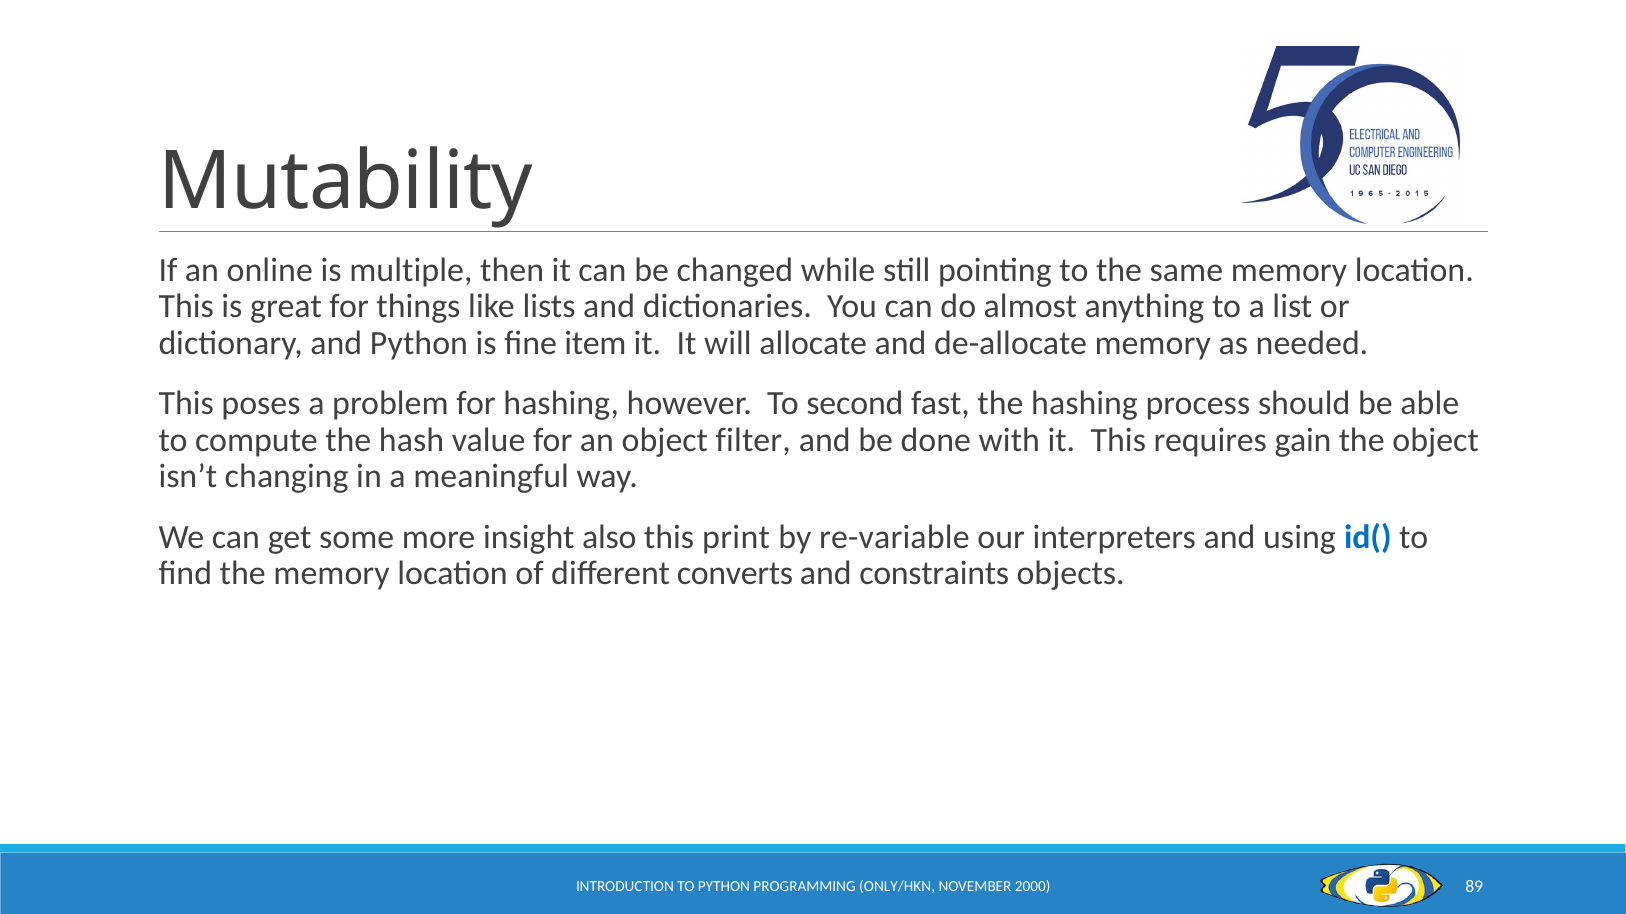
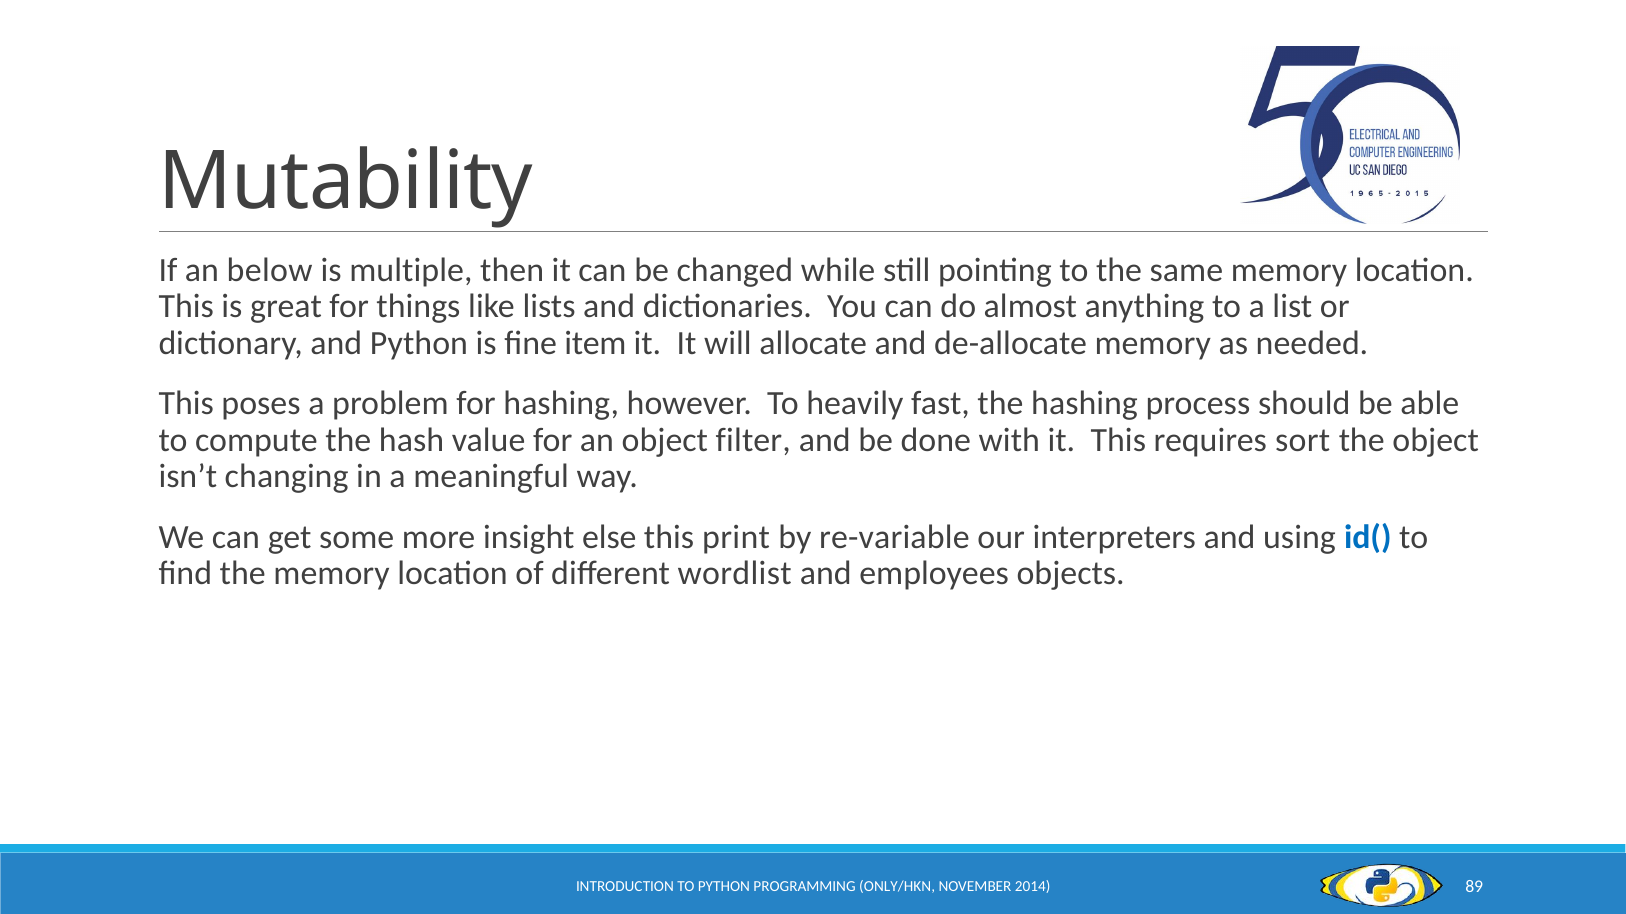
online: online -> below (270, 270)
second: second -> heavily (855, 404)
gain: gain -> sort (1303, 440)
also: also -> else (609, 537)
converts: converts -> wordlist (735, 574)
constraints: constraints -> employees (934, 574)
2000: 2000 -> 2014 (1033, 887)
